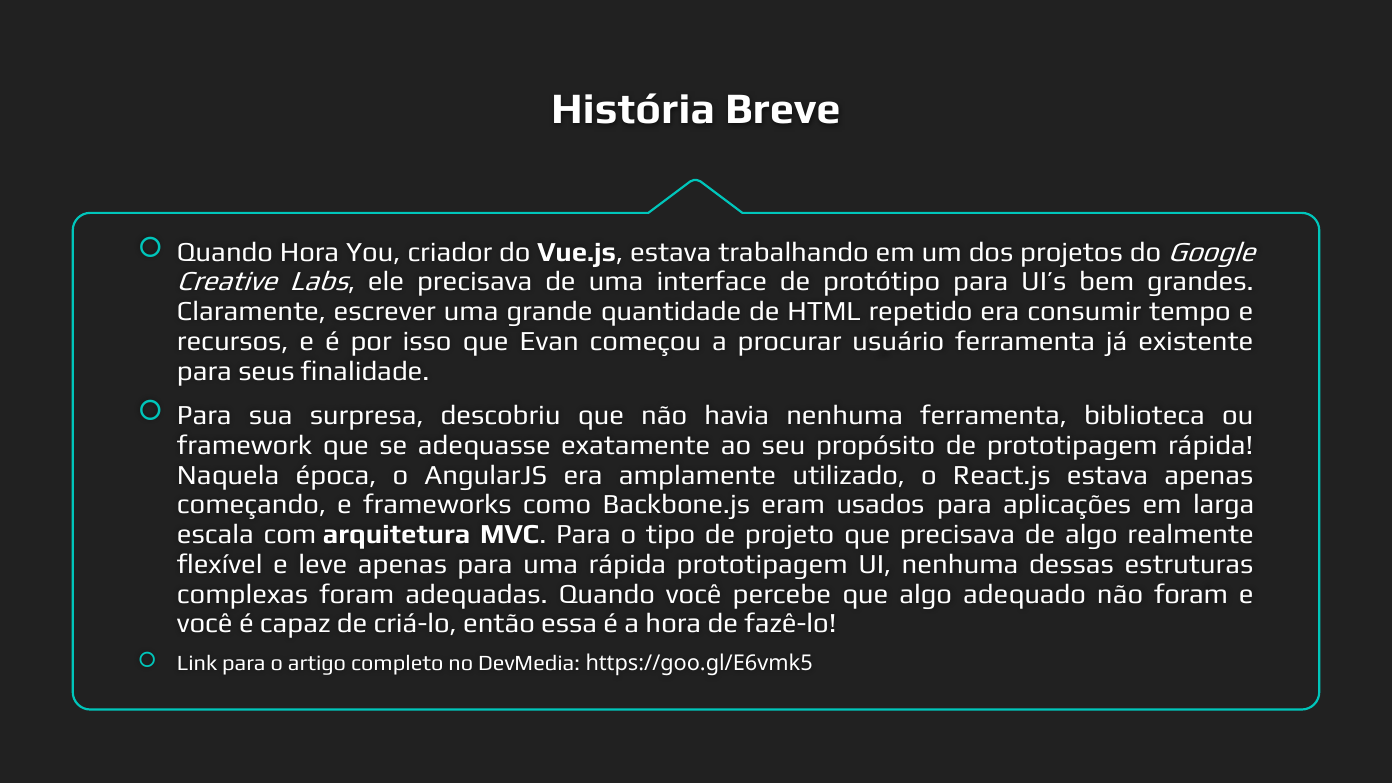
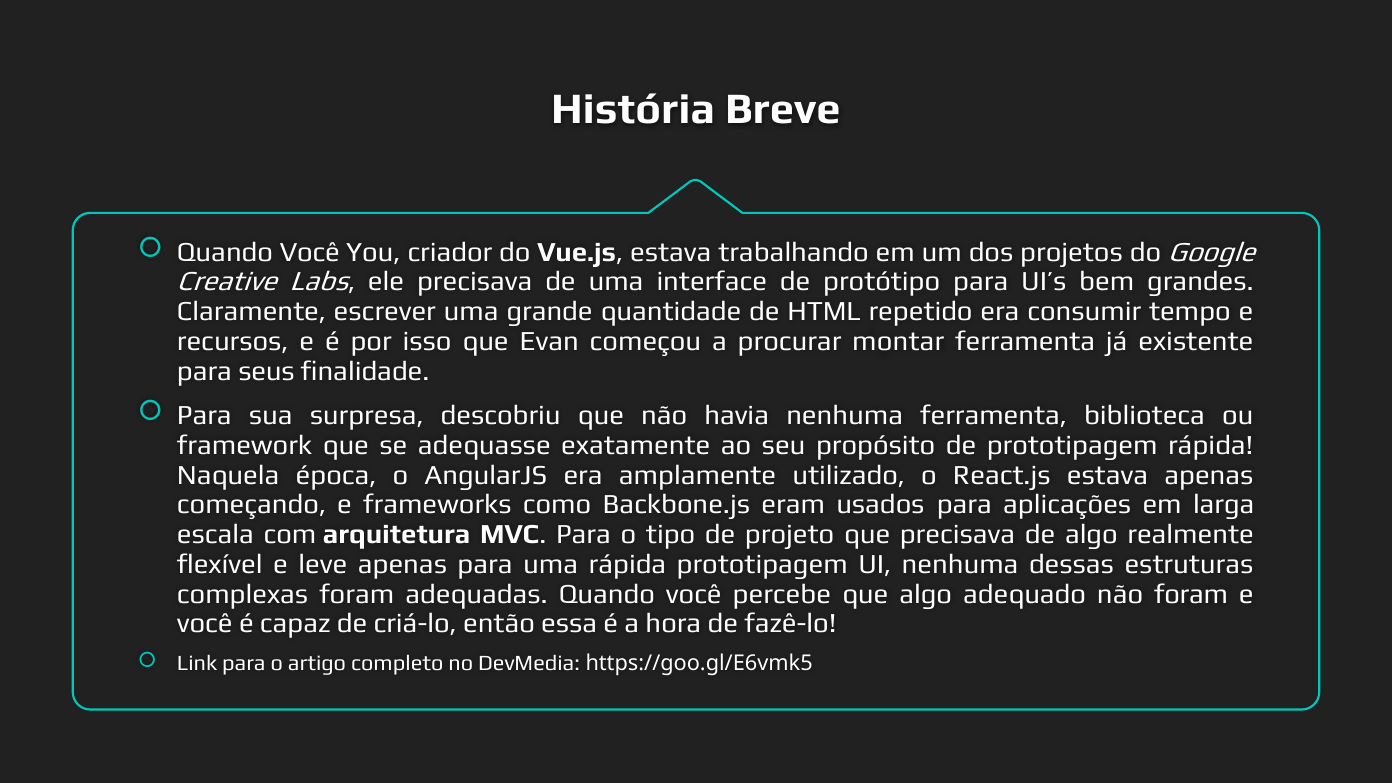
Hora: Hora -> Você (310, 252)
usuário: usuário -> montar (898, 341)
